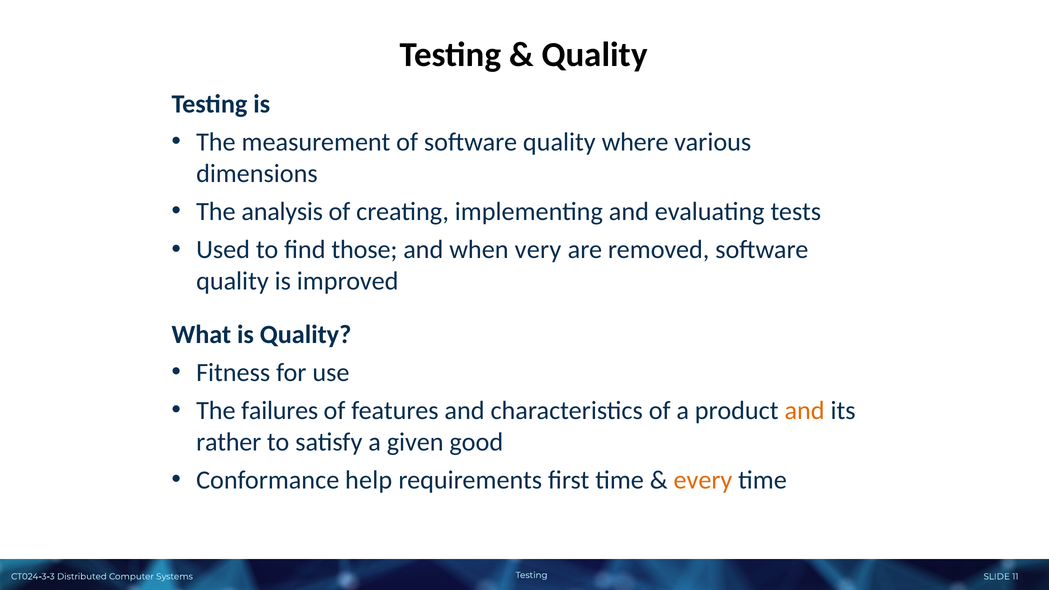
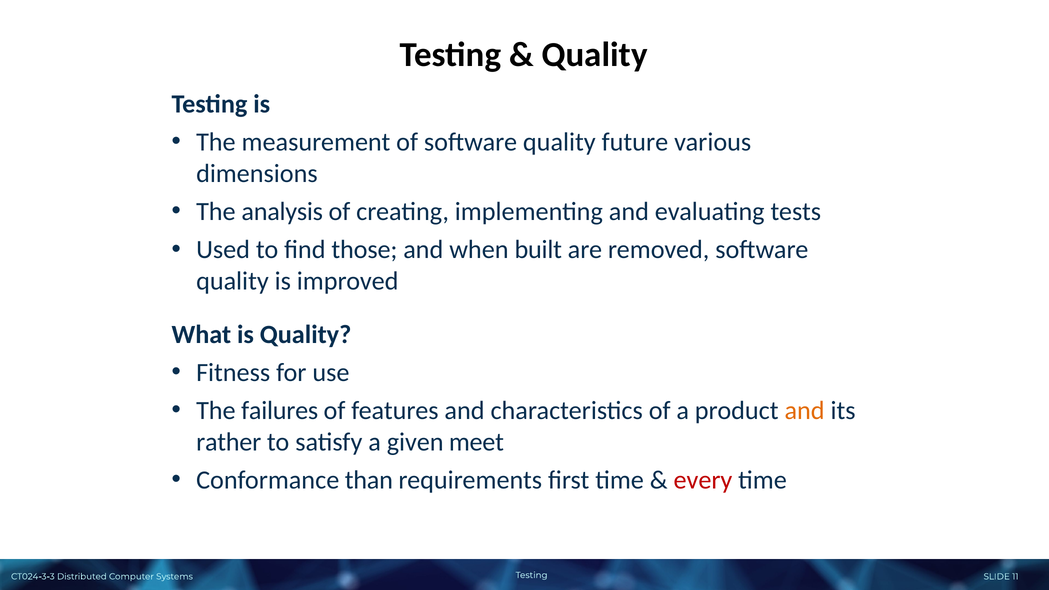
where: where -> future (635, 142)
very: very -> built (538, 250)
good: good -> meet (476, 442)
help: help -> than (369, 480)
every colour: orange -> red (703, 480)
